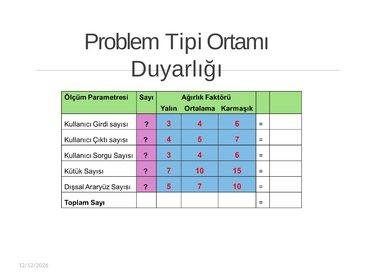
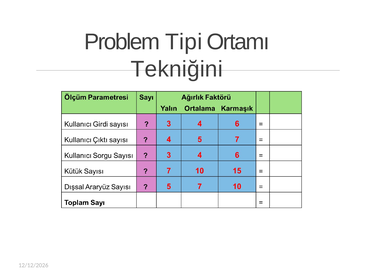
Duyarlığı: Duyarlığı -> Tekniğini (177, 69)
